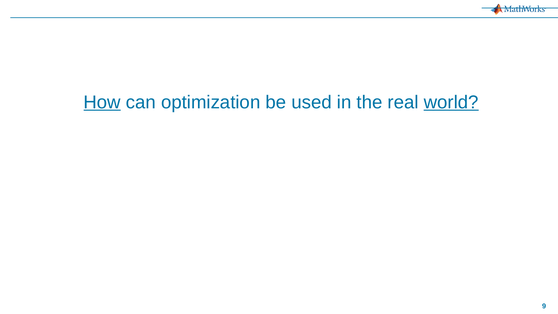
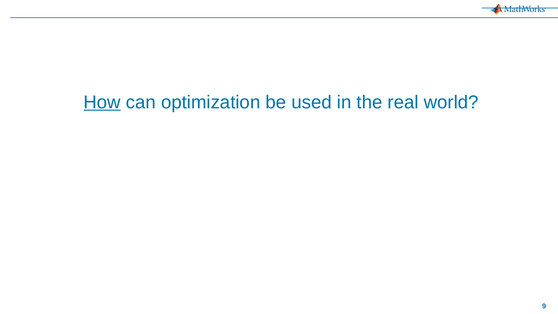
world underline: present -> none (451, 102)
